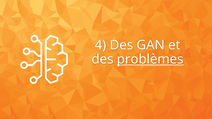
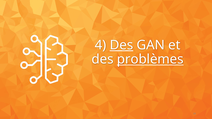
Des underline: none -> present (121, 45)
